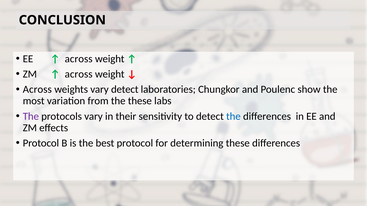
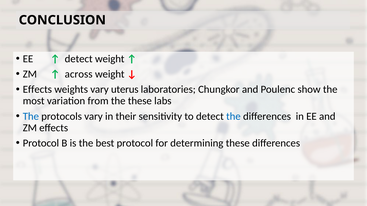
across: across -> detect (79, 59)
Across: Across -> Effects (37, 90)
vary detect: detect -> uterus (125, 90)
The colour: purple -> blue (31, 117)
